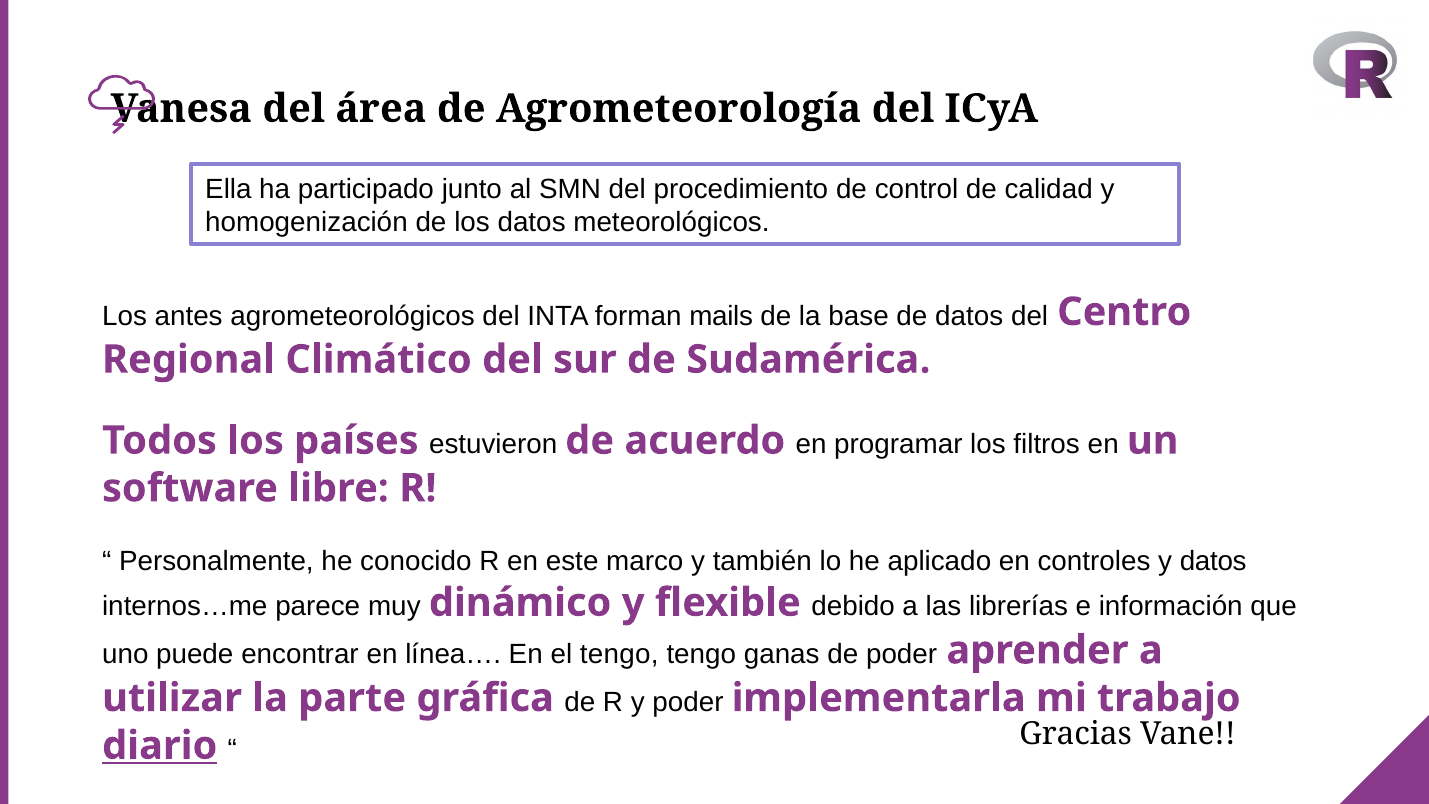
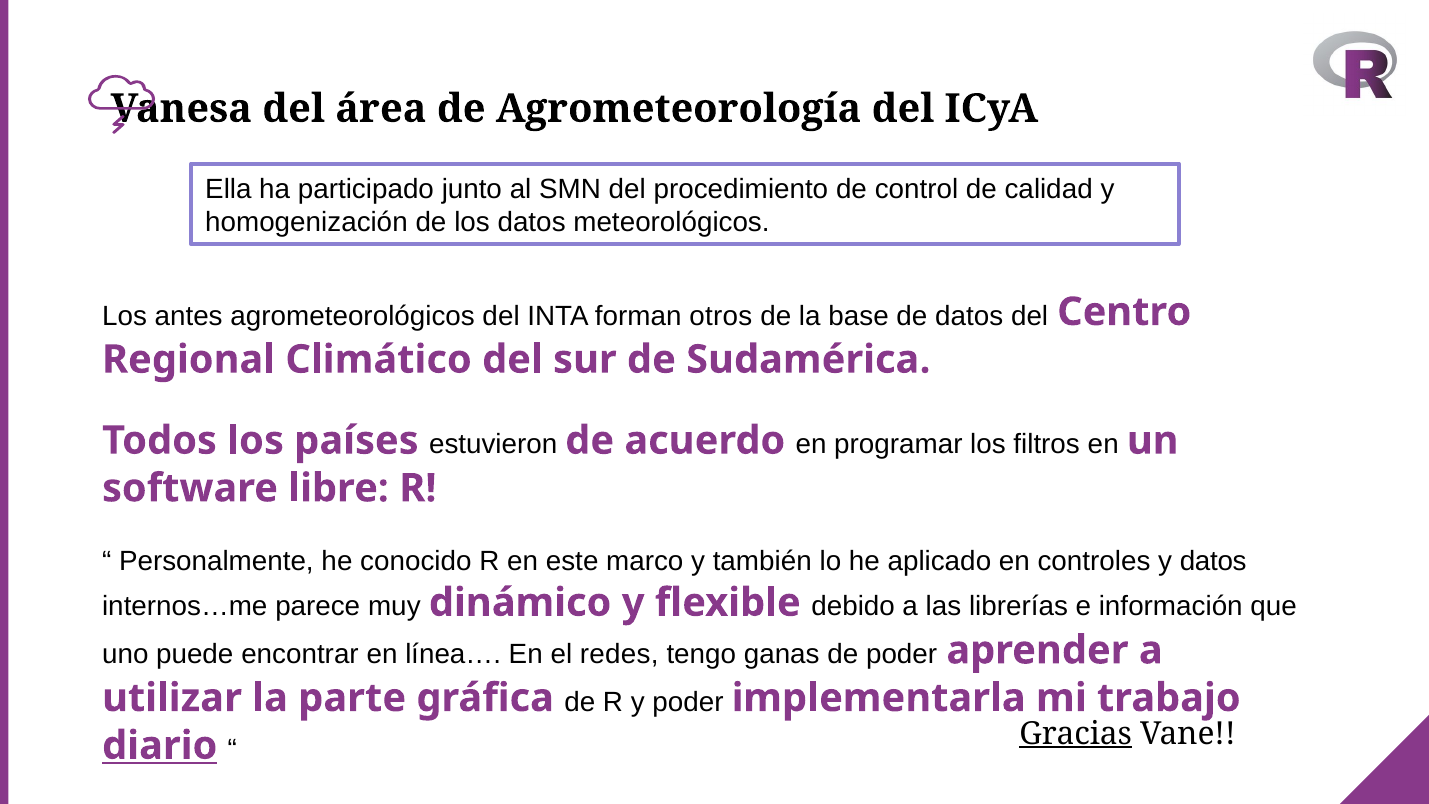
mails: mails -> otros (721, 316)
el tengo: tengo -> redes (619, 654)
Gracias underline: none -> present (1076, 734)
